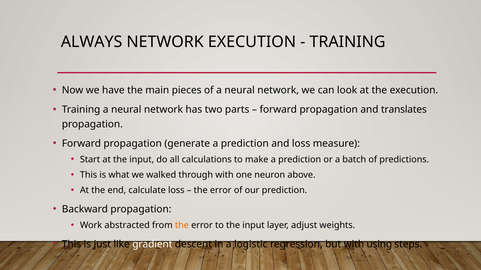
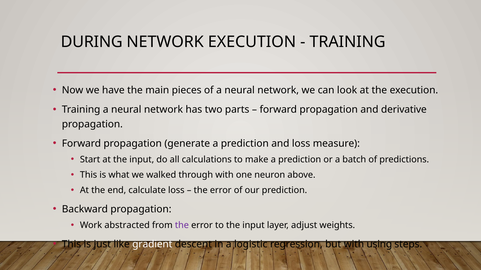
ALWAYS: ALWAYS -> DURING (92, 42)
translates: translates -> derivative (404, 110)
the colour: orange -> purple (182, 226)
